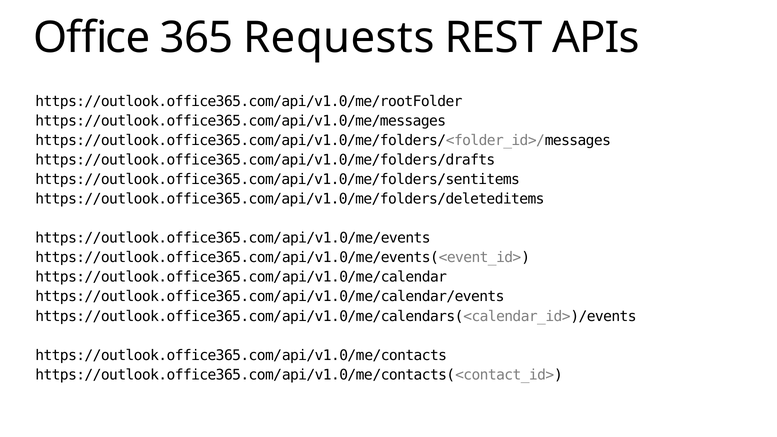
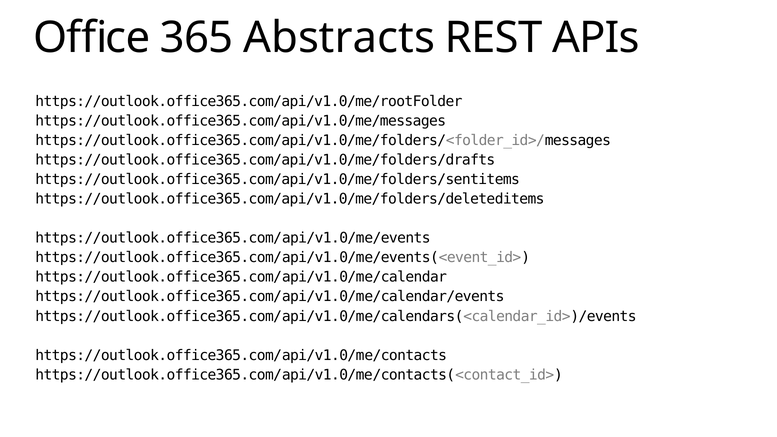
Requests: Requests -> Abstracts (339, 38)
